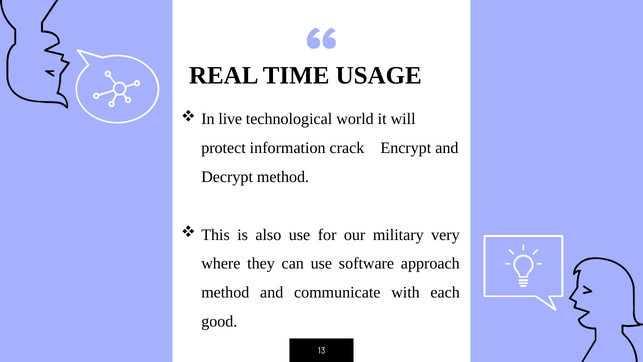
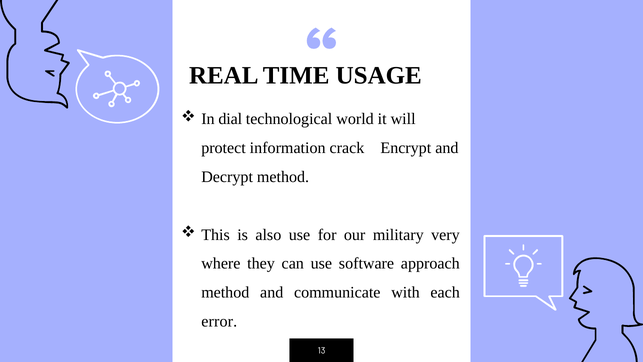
live: live -> dial (230, 119)
good: good -> error (219, 321)
